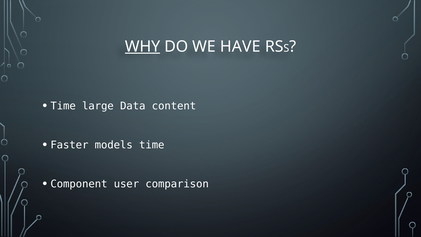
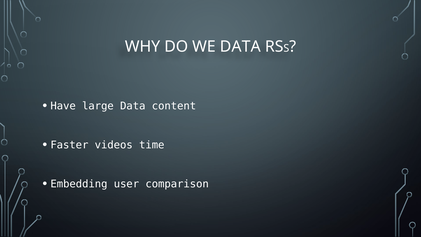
WHY underline: present -> none (143, 46)
WE HAVE: HAVE -> DATA (240, 46)
Time: Time -> Have (63, 106)
models: models -> videos (114, 145)
Component: Component -> Embedding (79, 184)
